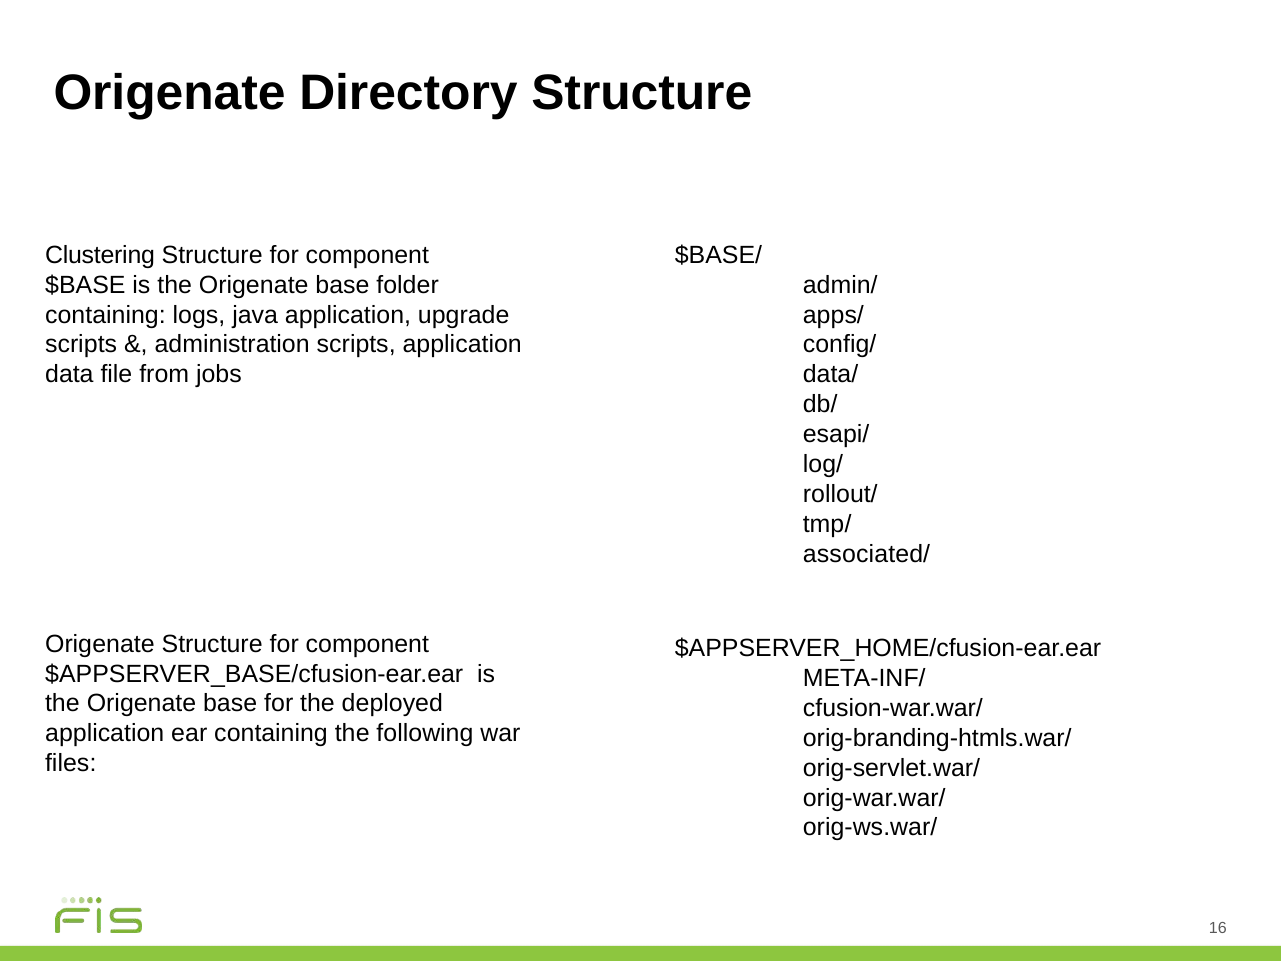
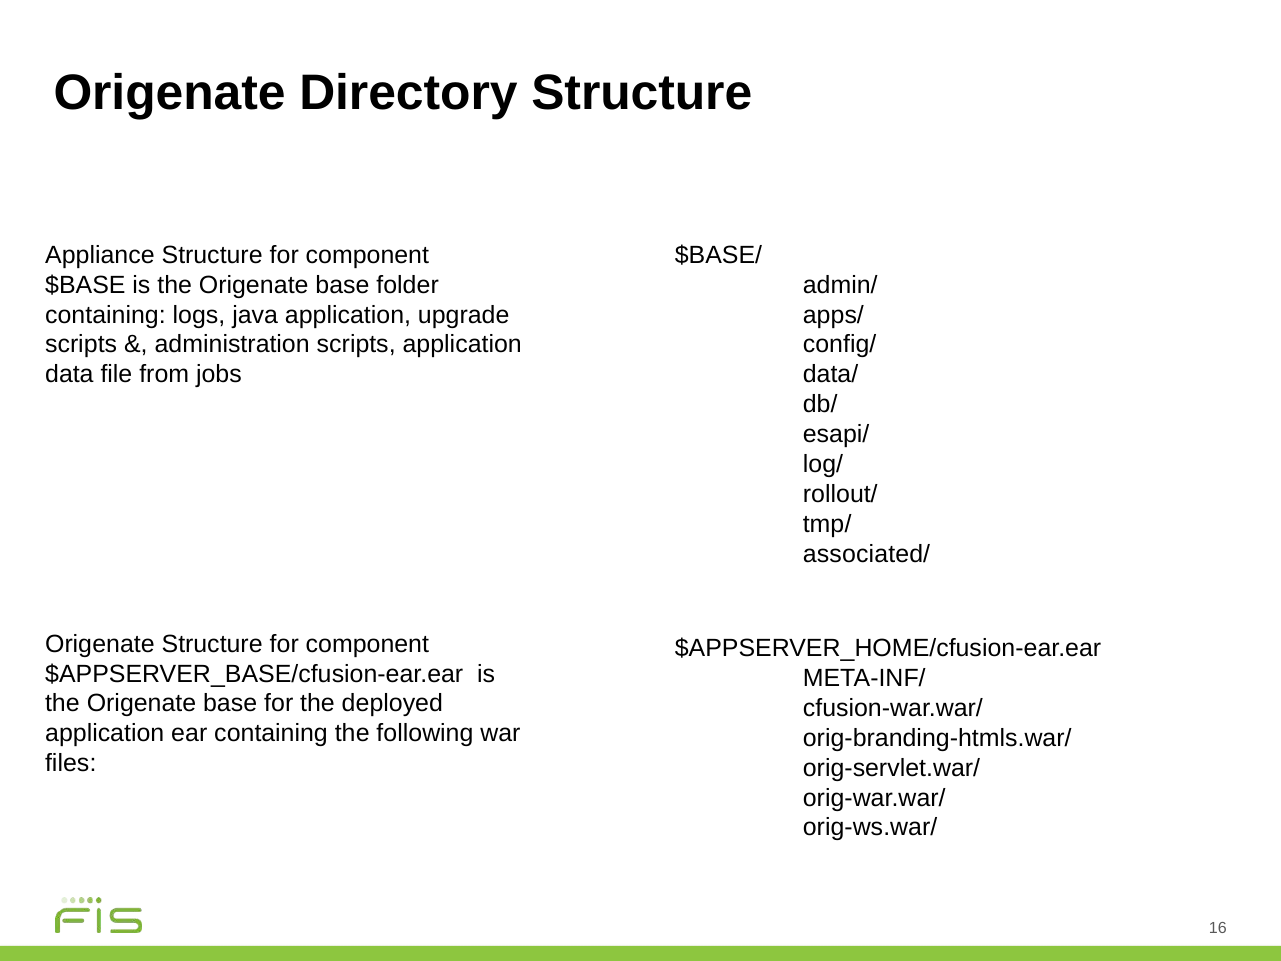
Clustering: Clustering -> Appliance (100, 255)
